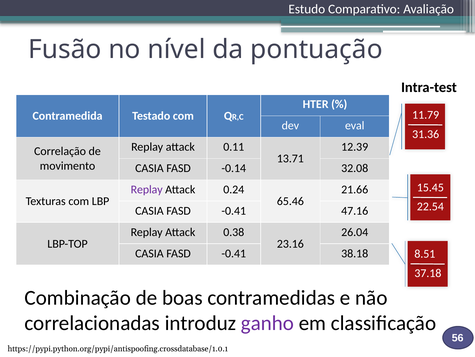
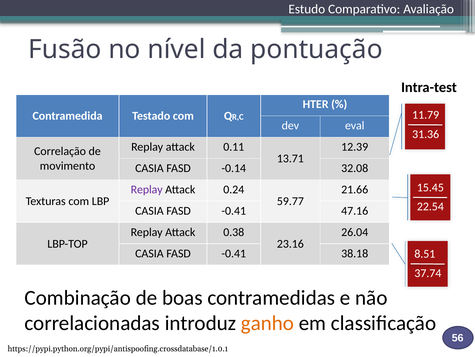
65.46: 65.46 -> 59.77 (290, 201)
37.18: 37.18 -> 37.74 (428, 273)
ganho colour: purple -> orange (267, 323)
